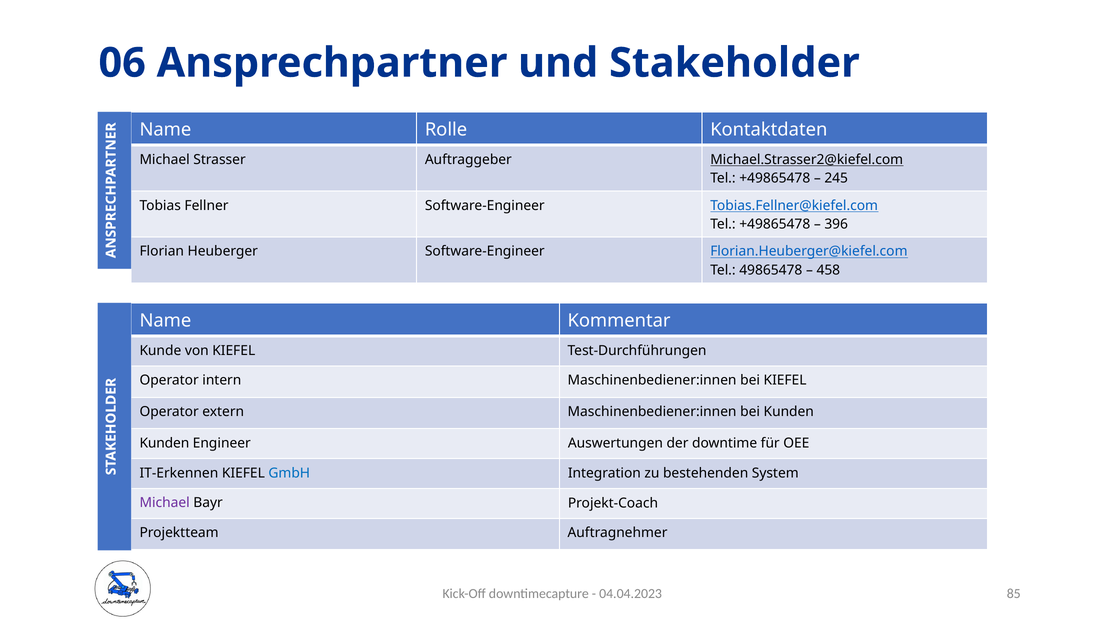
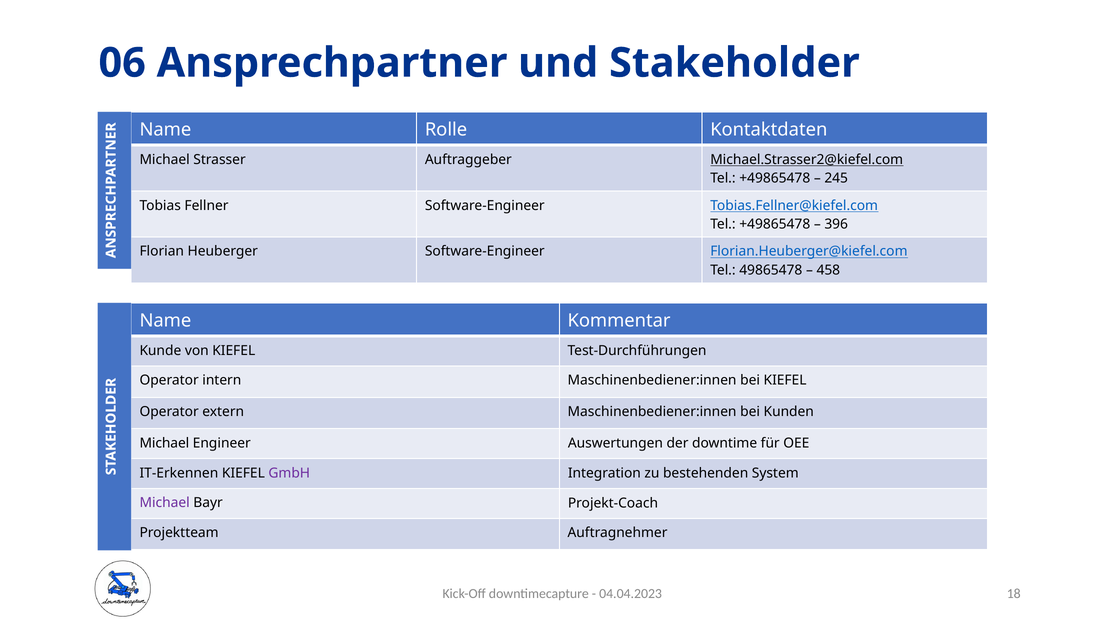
Kunden: Kunden -> Michael (164, 443)
GmbH colour: blue -> purple (289, 473)
85: 85 -> 18 (1014, 593)
